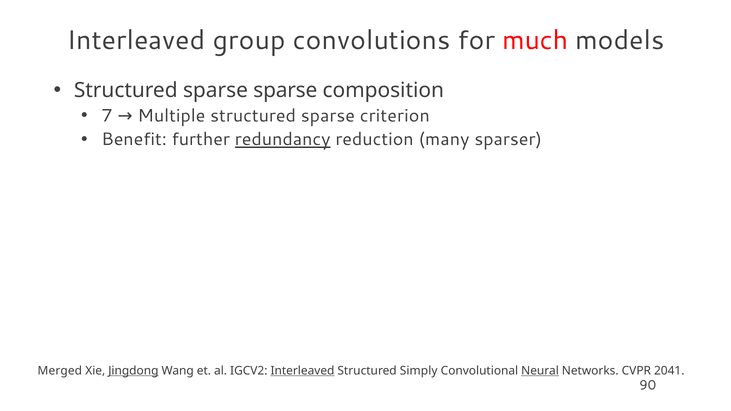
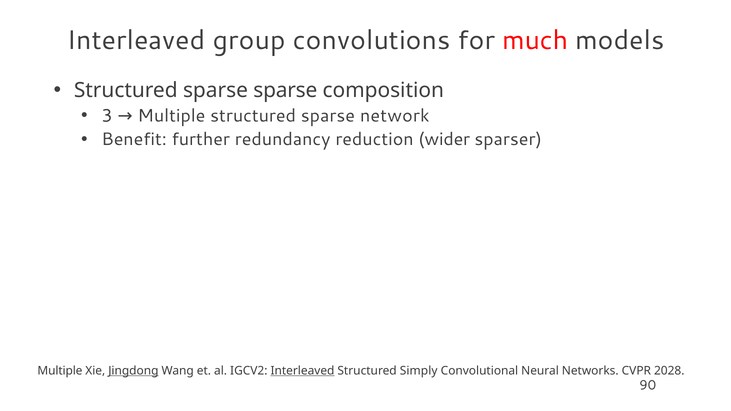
7: 7 -> 3 (107, 116)
criterion: criterion -> network (395, 116)
redundancy underline: present -> none (283, 140)
many: many -> wider (444, 140)
Merged: Merged -> Multiple (60, 371)
Neural underline: present -> none (540, 371)
2041: 2041 -> 2028 (669, 371)
